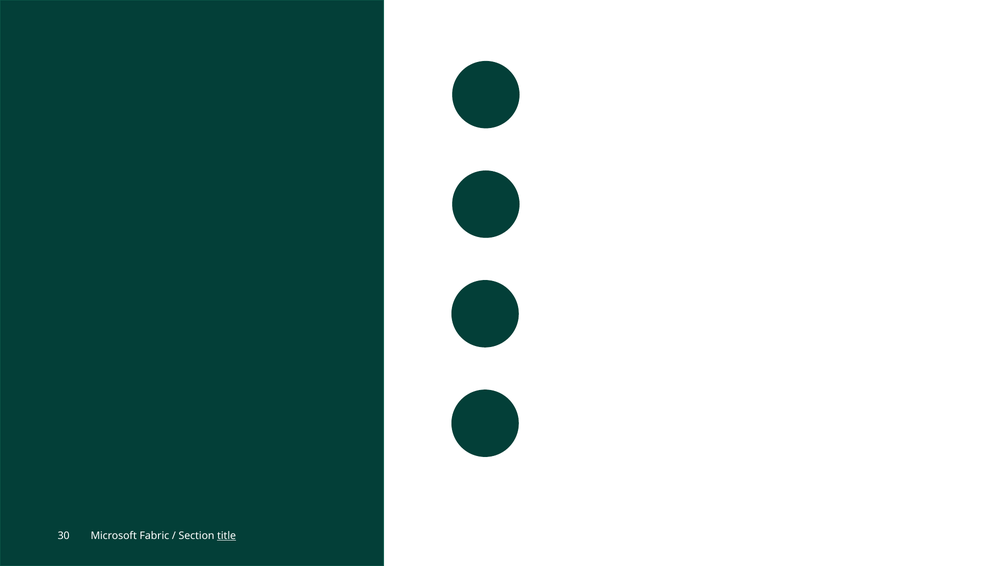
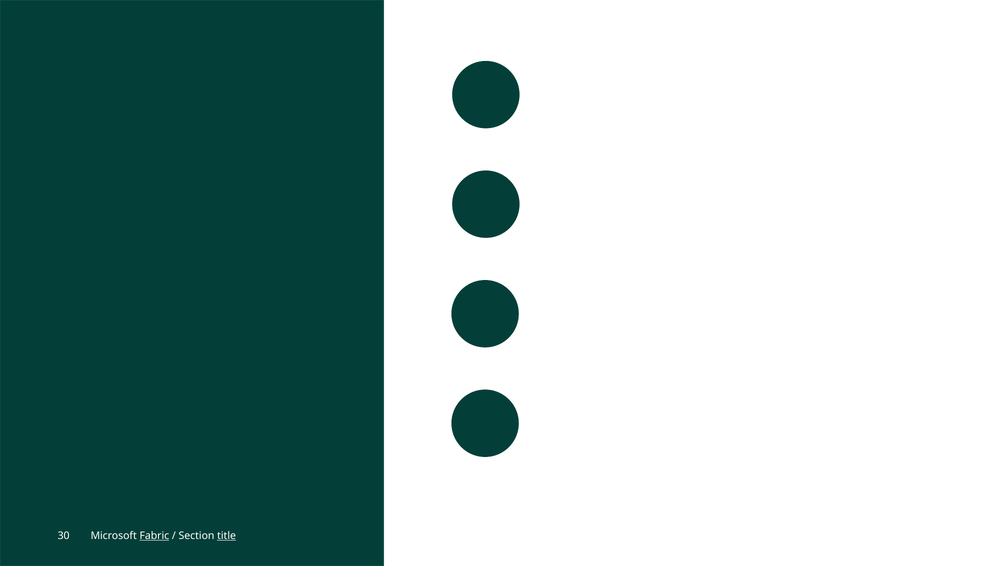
Fabric underline: none -> present (154, 536)
